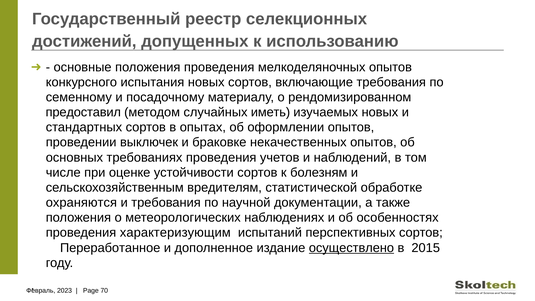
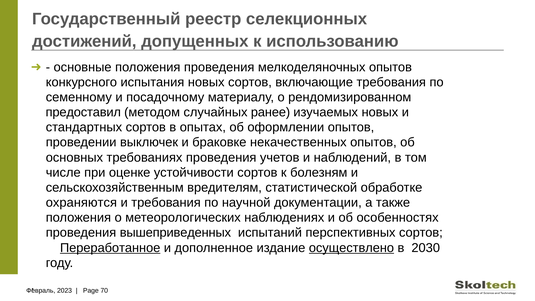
иметь: иметь -> ранее (271, 112)
характеризующим: характеризующим -> вышеприведенных (175, 233)
Переработанное underline: none -> present (110, 248)
2015: 2015 -> 2030 (426, 248)
